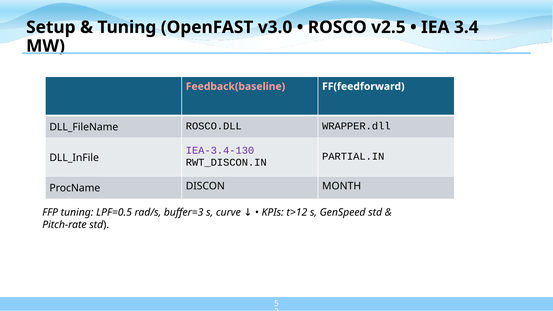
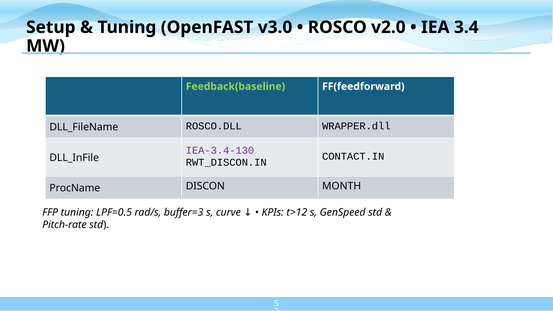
v2.5: v2.5 -> v2.0 (388, 27)
Feedback(baseline colour: pink -> light green (235, 86)
PARTIAL.IN: PARTIAL.IN -> CONTACT.IN (353, 156)
